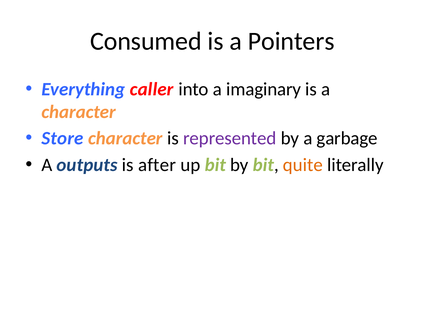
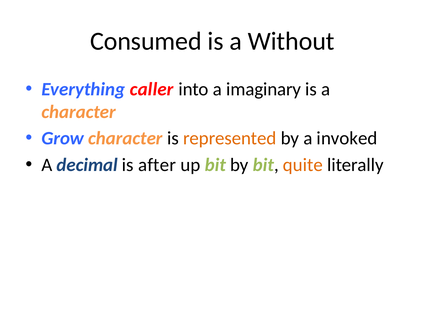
Pointers: Pointers -> Without (291, 41)
Store: Store -> Grow (63, 138)
represented colour: purple -> orange (230, 138)
garbage: garbage -> invoked (347, 138)
outputs: outputs -> decimal (87, 165)
